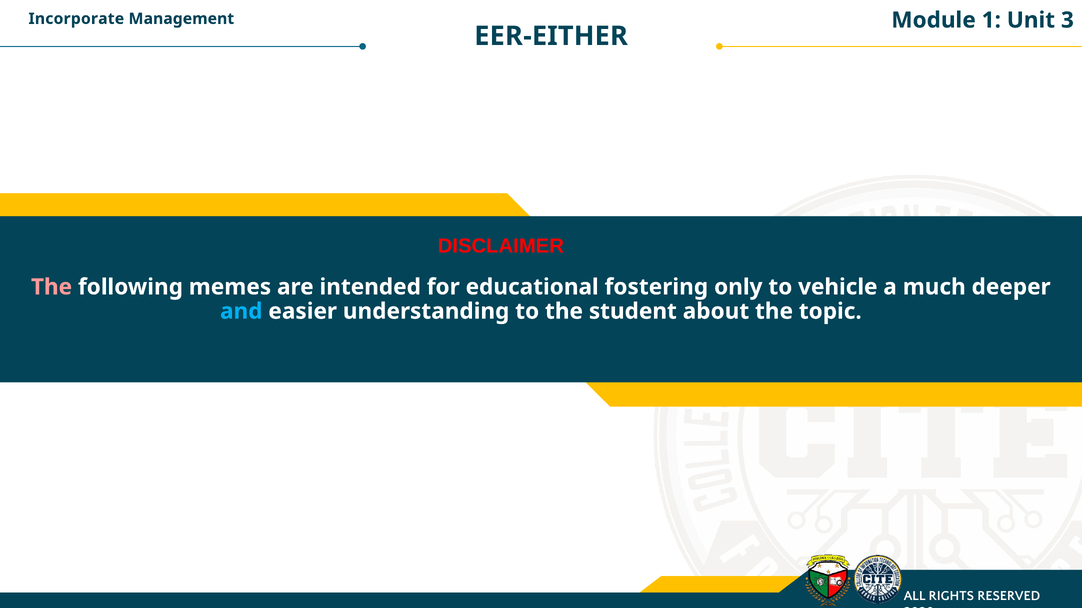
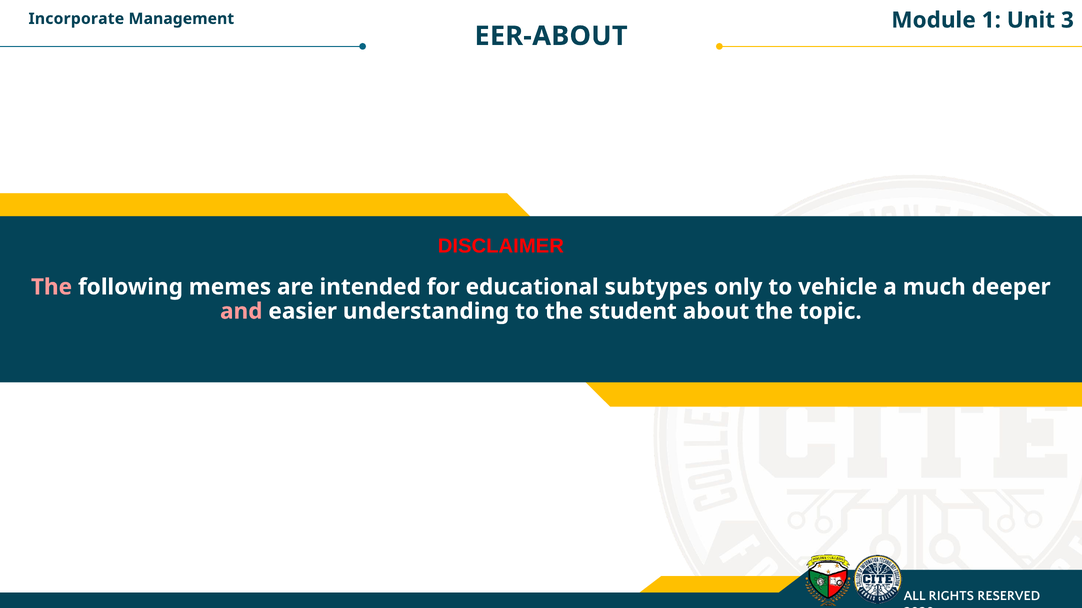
EER-EITHER: EER-EITHER -> EER-ABOUT (551, 36)
fostering: fostering -> subtypes (656, 287)
and colour: light blue -> pink (241, 312)
